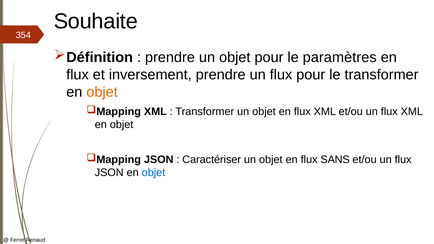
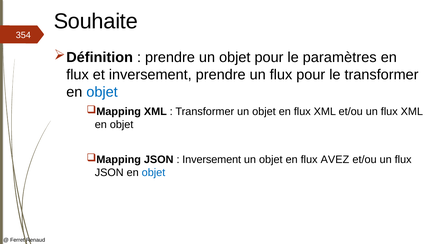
objet colour: orange -> blue (102, 92)
Caractériser: Caractériser -> Inversement (212, 160)
SANS: SANS -> AVEZ (335, 160)
